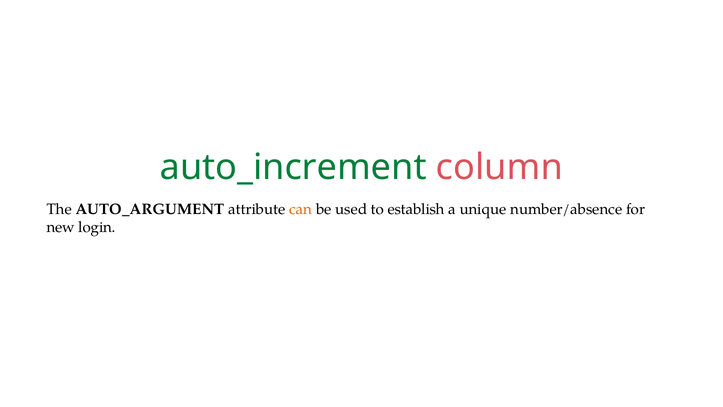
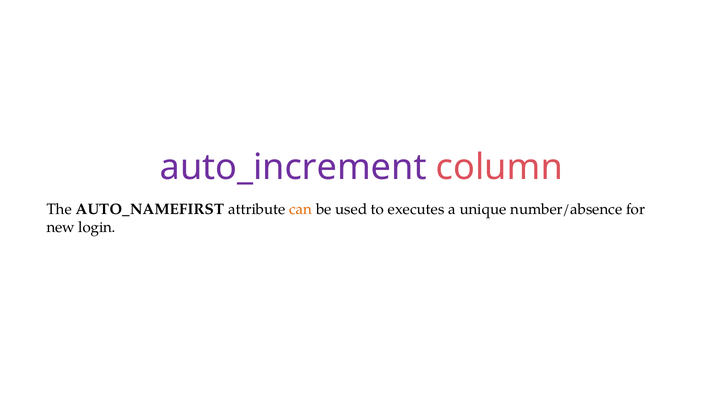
auto_increment colour: green -> purple (293, 167)
AUTO_ARGUMENT: AUTO_ARGUMENT -> AUTO_NAMEFIRST (150, 209)
establish: establish -> executes (416, 209)
